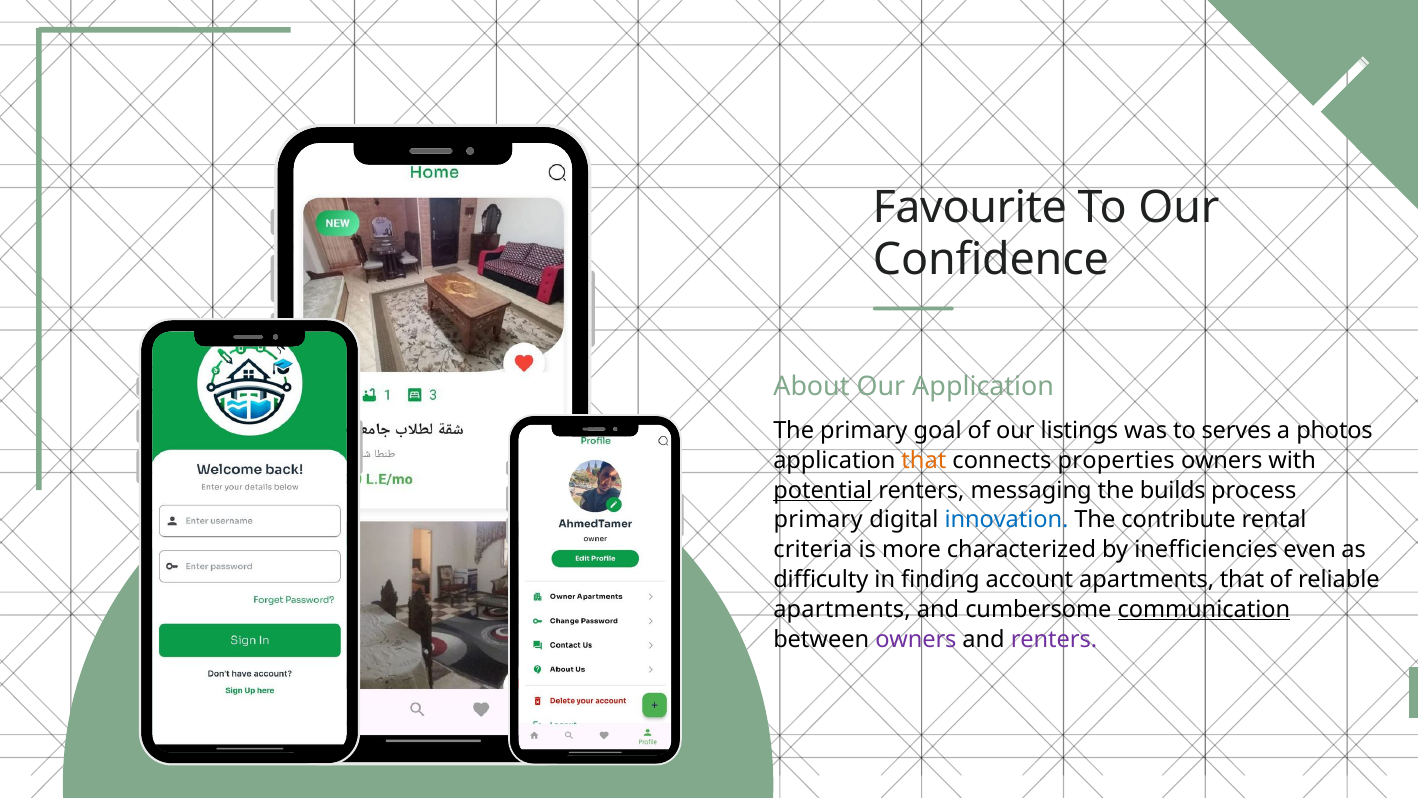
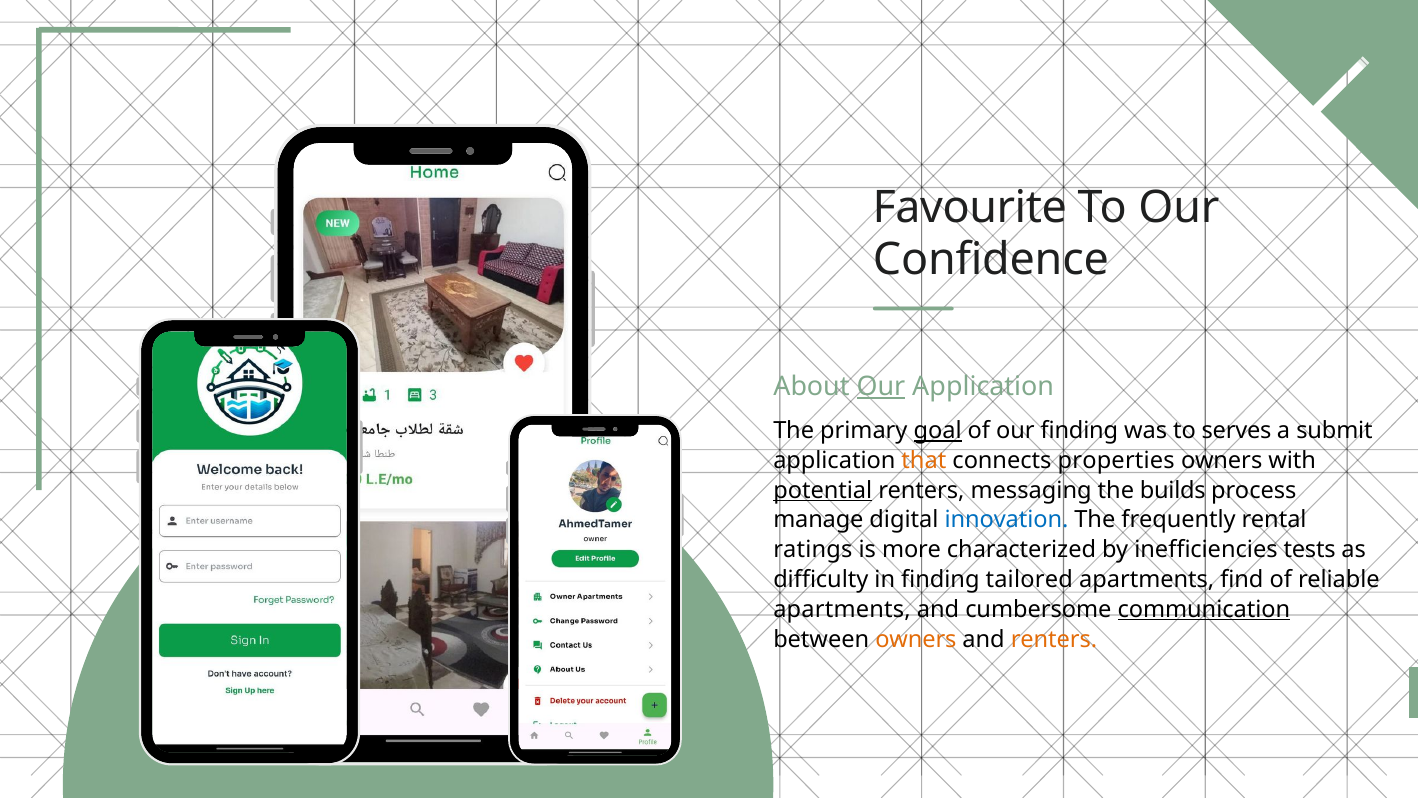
Our underline: none -> present (881, 386)
goal underline: none -> present (938, 431)
our listings: listings -> finding (1079, 431)
photos: photos -> submit (1334, 431)
primary: primary -> manage (818, 520)
contribute: contribute -> frequently (1179, 520)
criteria: criteria -> ratings (813, 550)
even: even -> tests (1310, 550)
account: account -> tailored (1029, 579)
apartments that: that -> find (1242, 579)
owners colour: purple -> orange (916, 639)
renters colour: purple -> orange (1054, 639)
